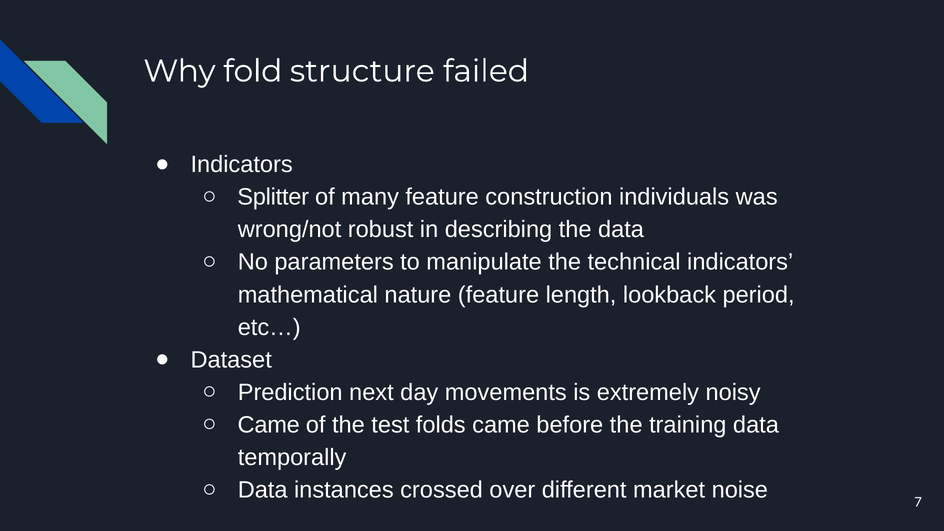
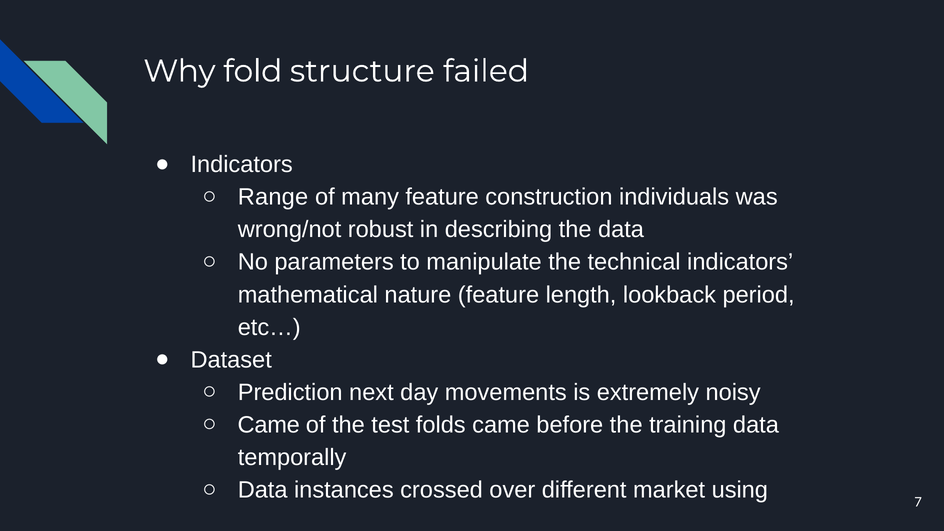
Splitter: Splitter -> Range (273, 197)
noise: noise -> using (740, 490)
